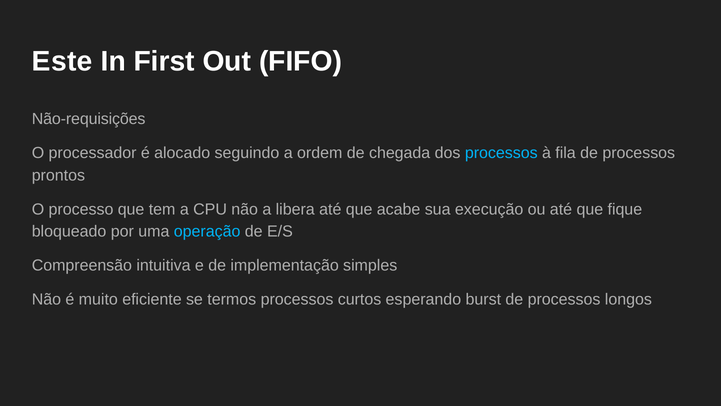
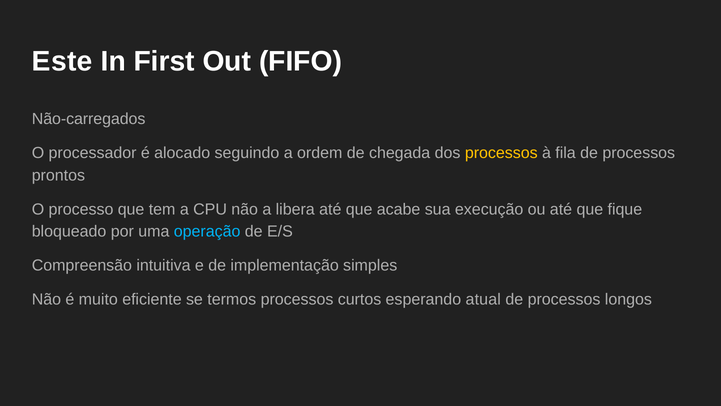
Não-requisições: Não-requisições -> Não-carregados (89, 119)
processos colour: light blue -> yellow (501, 153)
burst: burst -> atual (483, 299)
